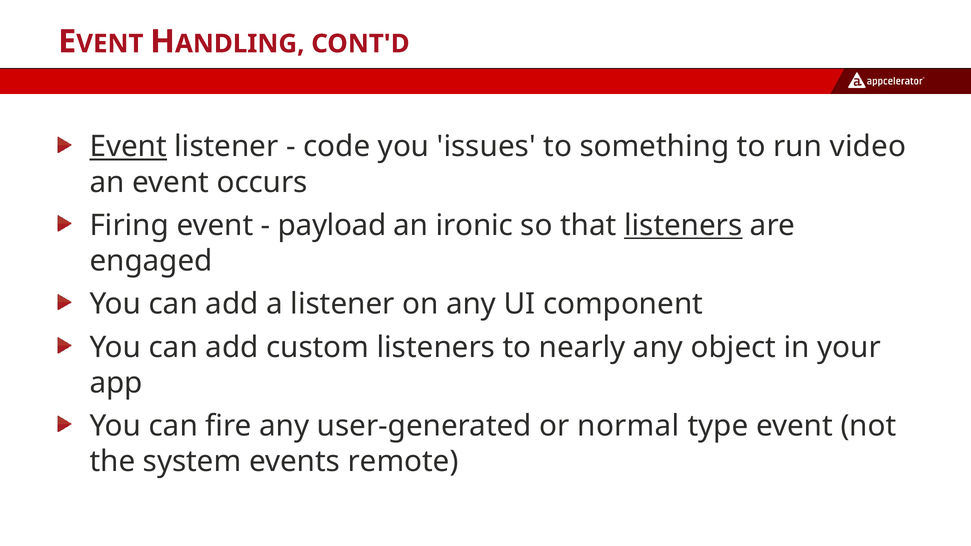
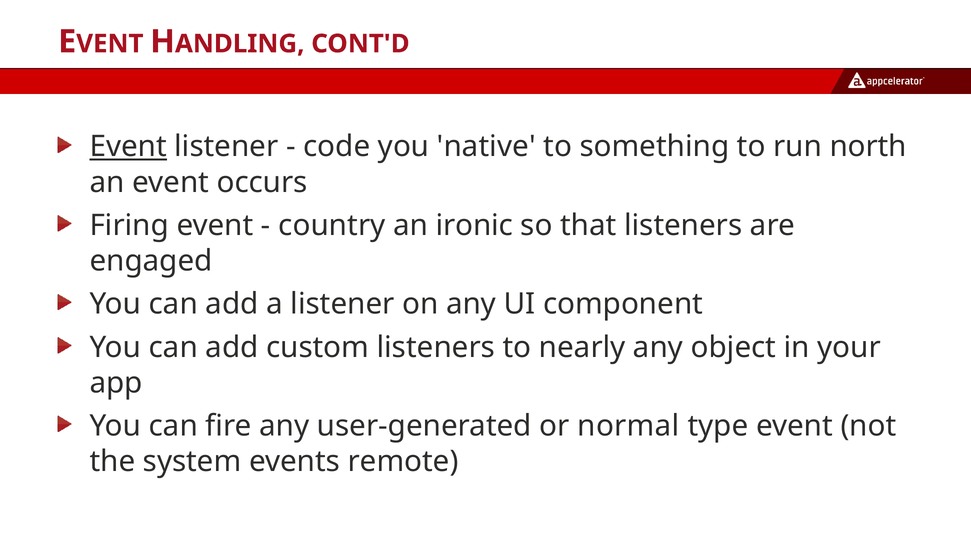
issues: issues -> native (486, 147)
video: video -> north (868, 147)
payload: payload -> country (332, 226)
listeners underline: present -> none (683, 226)
